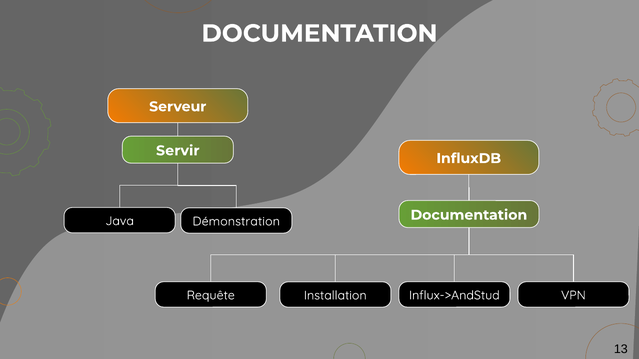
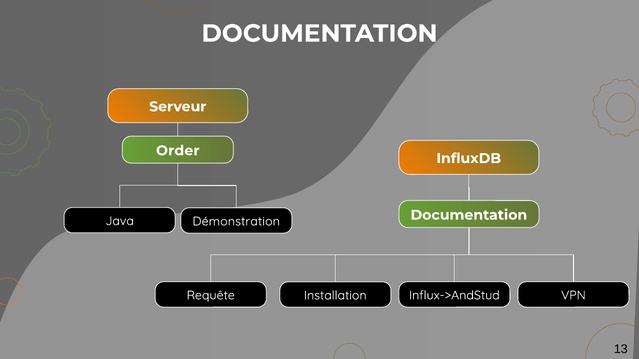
Servir: Servir -> Order (178, 151)
